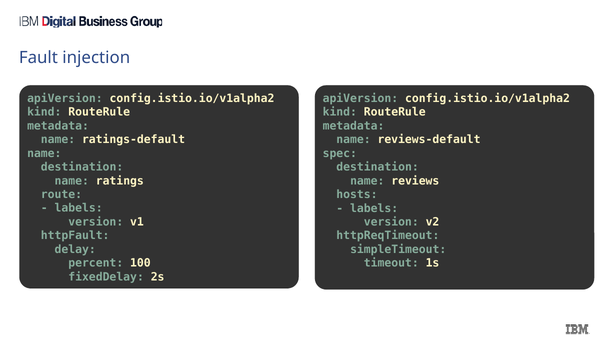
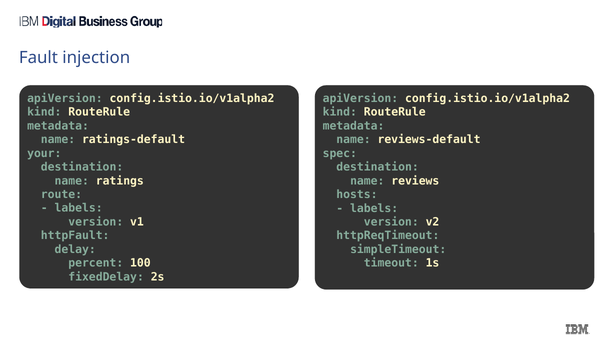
name: name -> your (44, 153)
